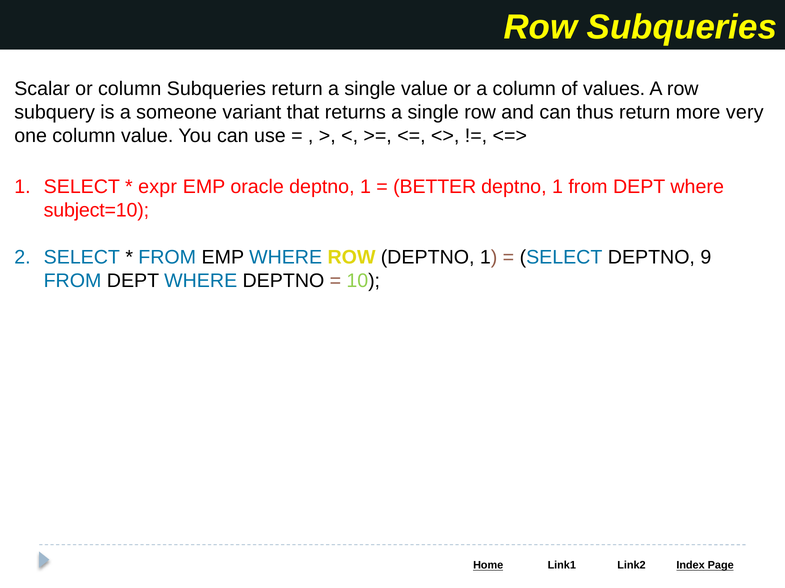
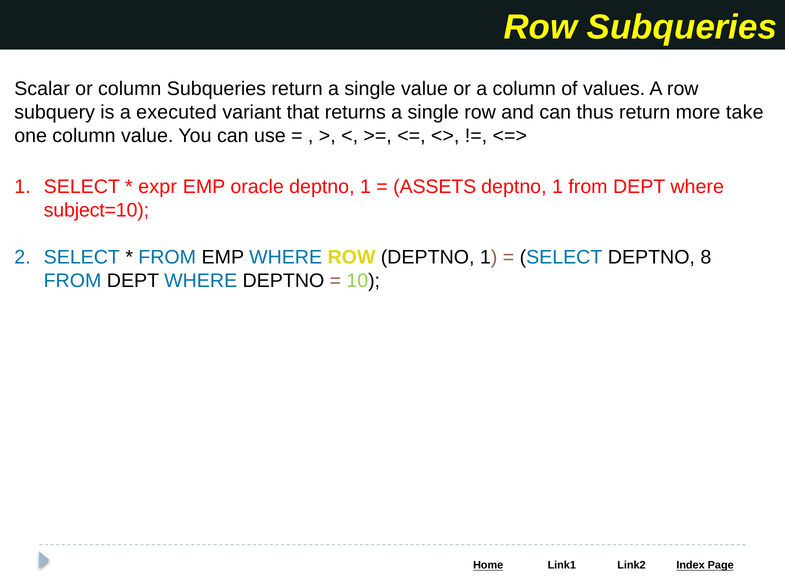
someone: someone -> executed (177, 112)
very: very -> take (745, 112)
BETTER: BETTER -> ASSETS (435, 187)
9: 9 -> 8 (706, 258)
